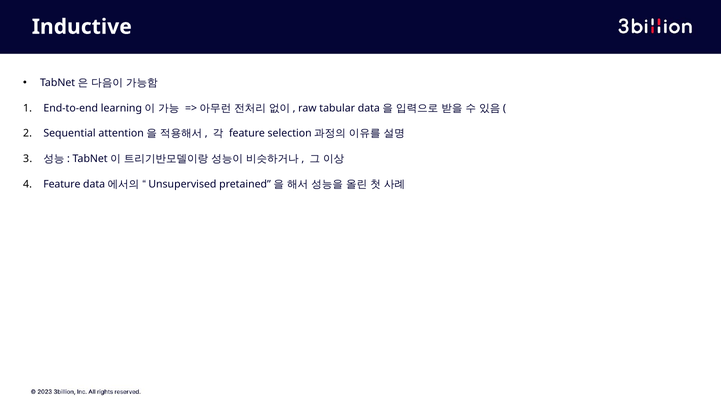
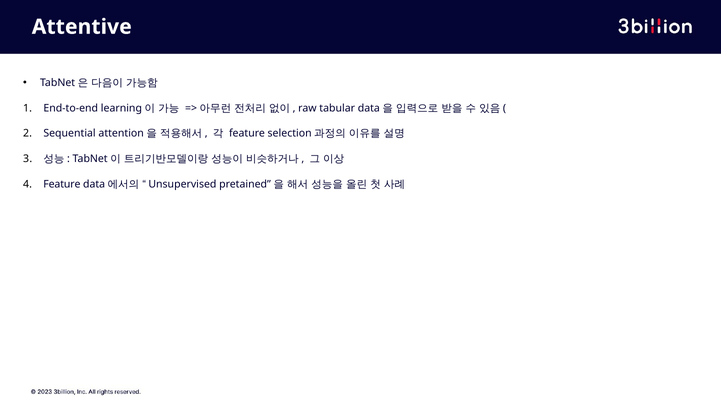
Inductive: Inductive -> Attentive (82, 27)
